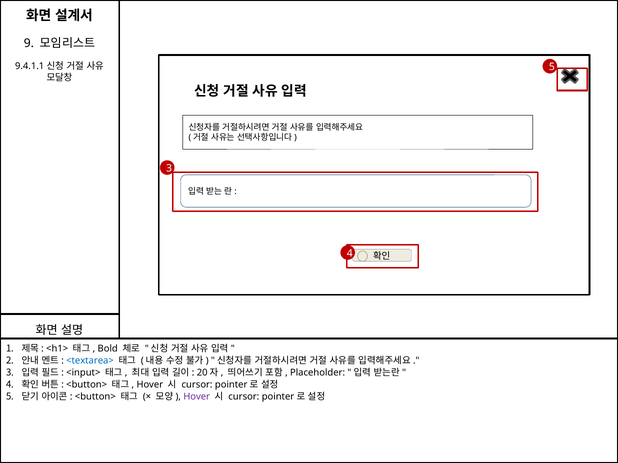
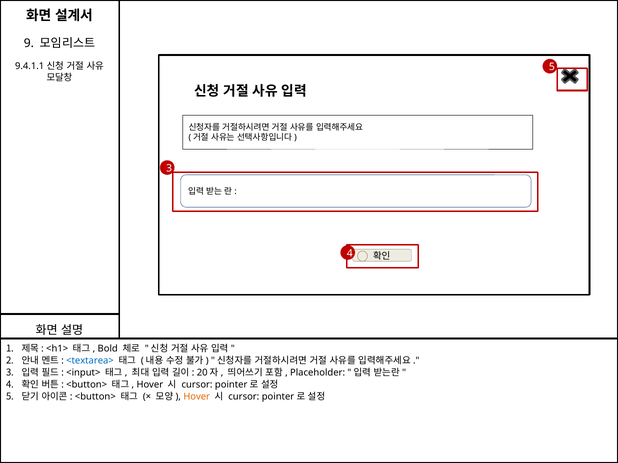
Hover colour: purple -> orange (197, 397)
